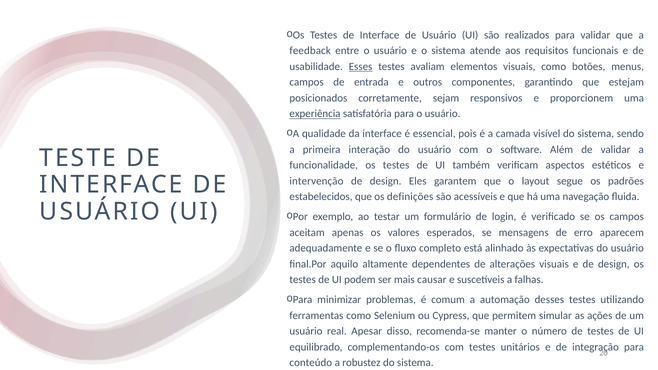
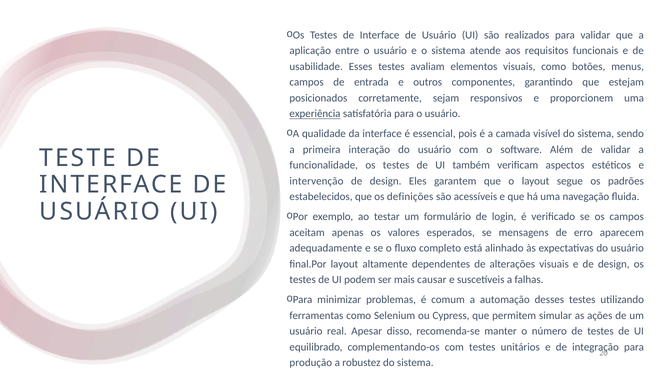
feedback: feedback -> aplicação (310, 51)
Esses underline: present -> none (361, 67)
final.Por aquilo: aquilo -> layout (344, 264)
conteúdo: conteúdo -> produção (311, 363)
